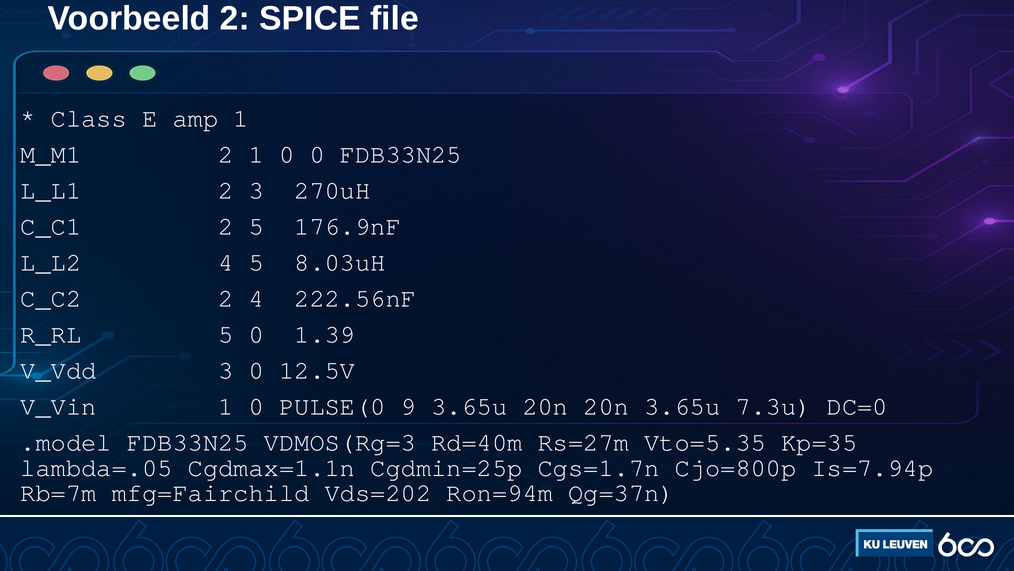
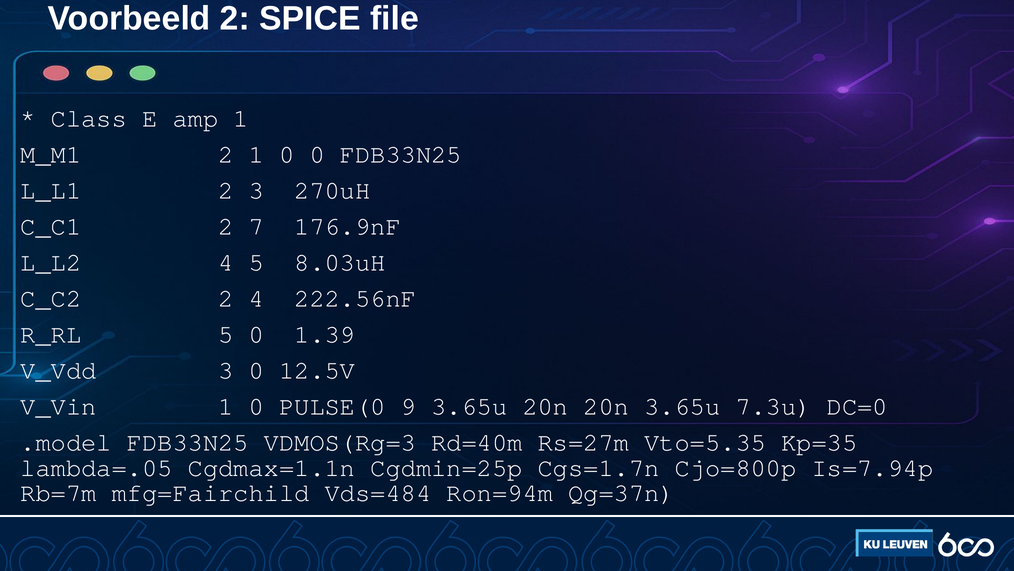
2 5: 5 -> 7 (256, 226)
Vds=202: Vds=202 -> Vds=484 (378, 493)
